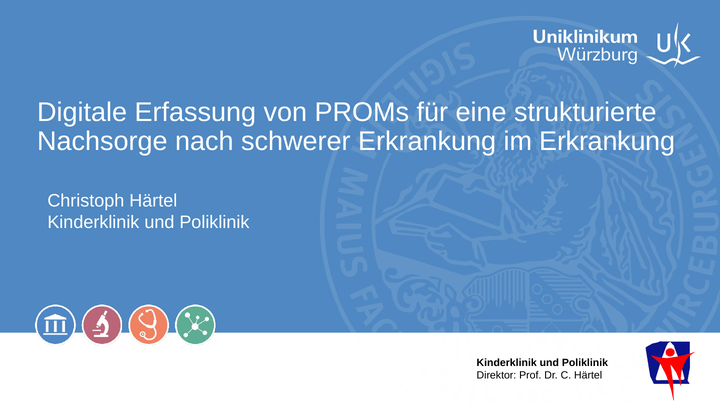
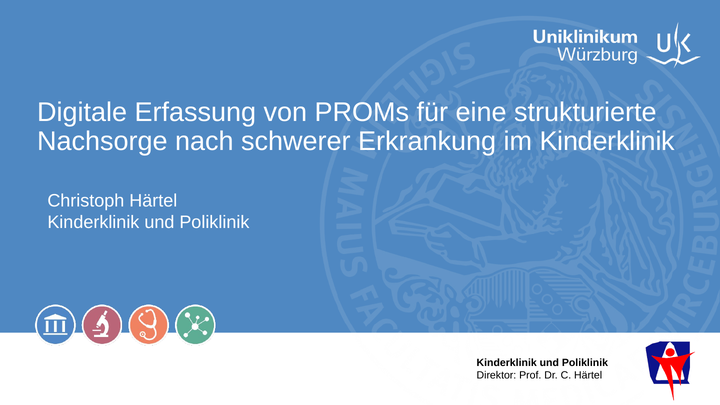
im Erkrankung: Erkrankung -> Kinderklinik (607, 141)
